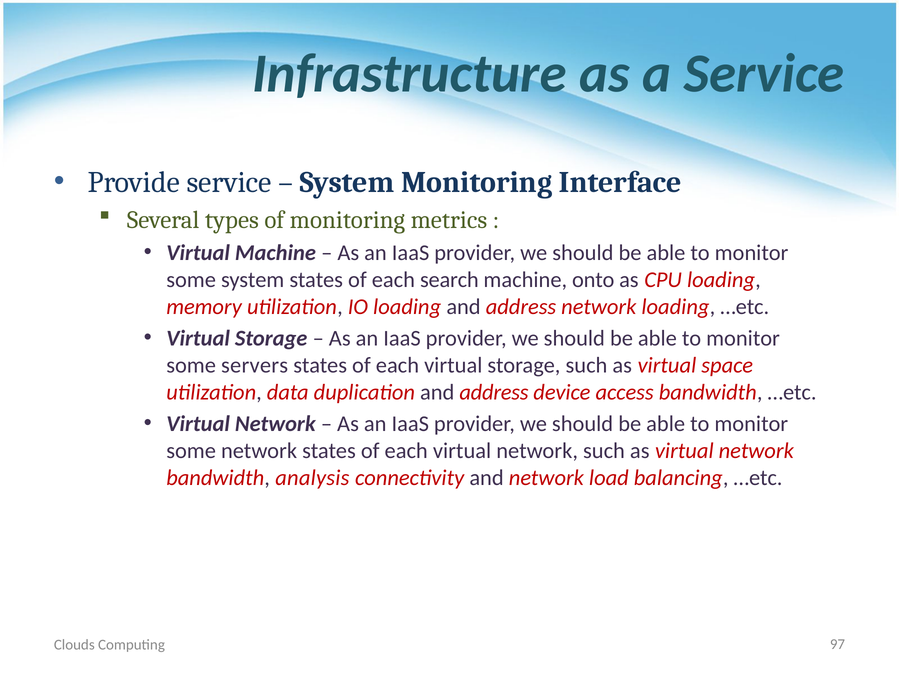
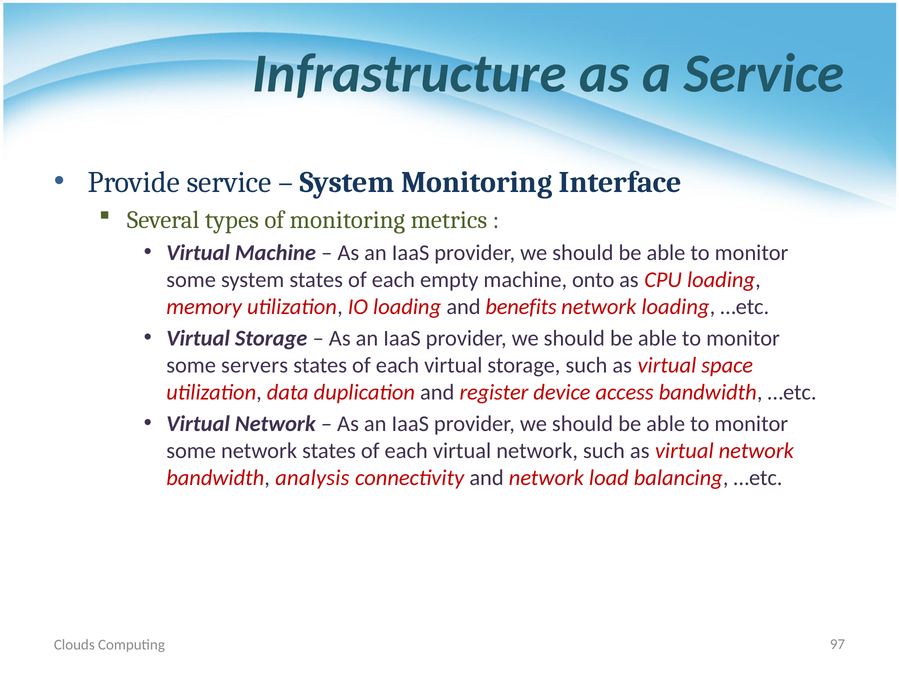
search: search -> empty (449, 279)
loading and address: address -> benefits (521, 306)
duplication and address: address -> register (494, 392)
